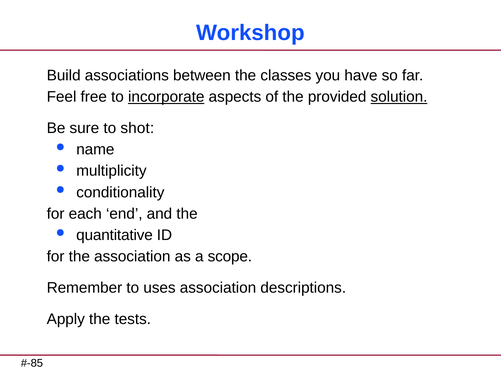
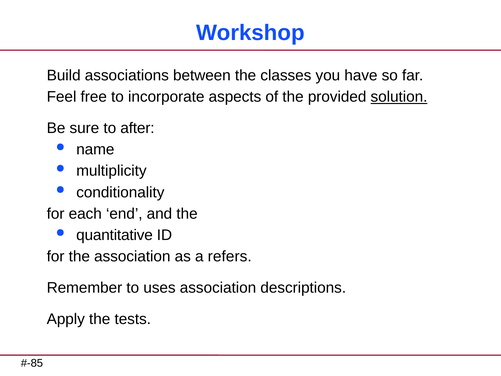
incorporate underline: present -> none (166, 97)
shot: shot -> after (137, 128)
scope: scope -> refers (230, 256)
